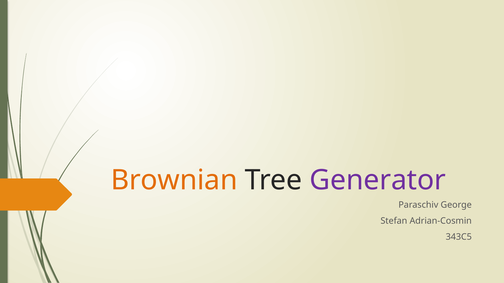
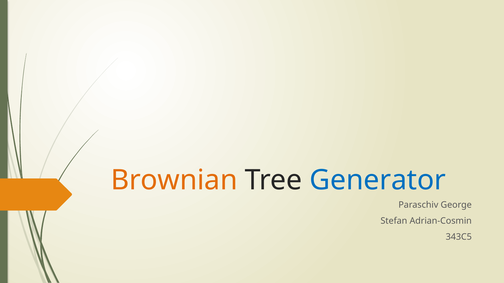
Generator colour: purple -> blue (378, 181)
